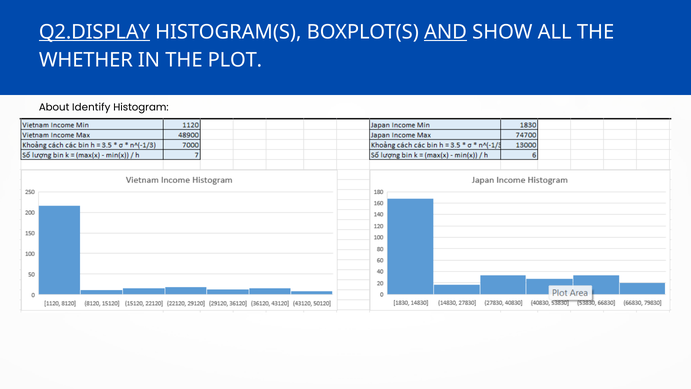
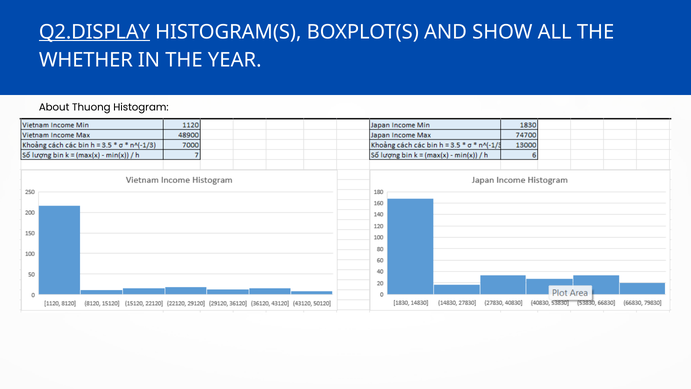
AND underline: present -> none (446, 32)
PLOT: PLOT -> YEAR (235, 60)
Identify: Identify -> Thuong (91, 107)
